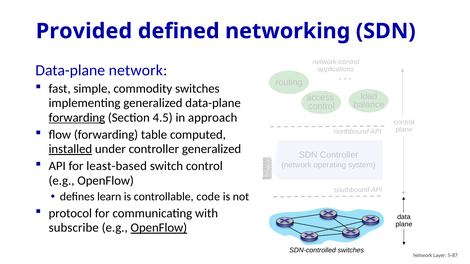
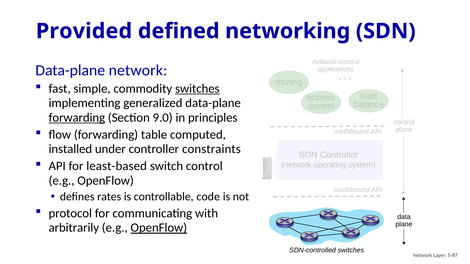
switches underline: none -> present (197, 89)
4.5: 4.5 -> 9.0 (163, 118)
approach: approach -> principles (213, 118)
installed underline: present -> none (70, 149)
controller generalized: generalized -> constraints (211, 149)
learn: learn -> rates (109, 197)
subscribe: subscribe -> arbitrarily (74, 228)
